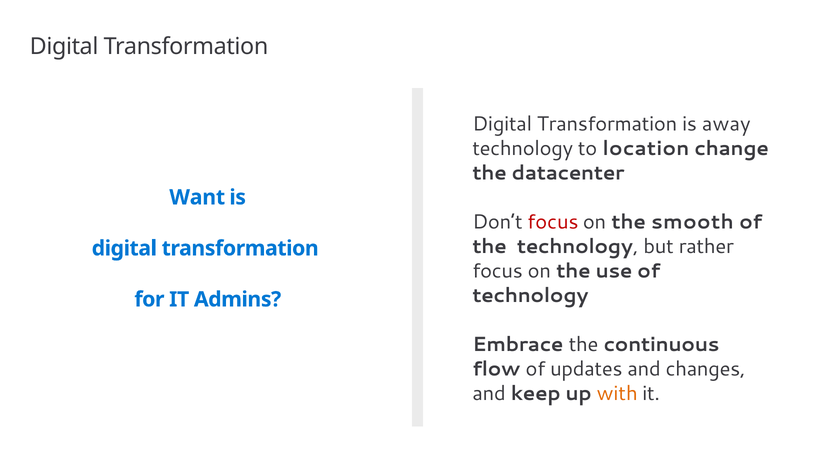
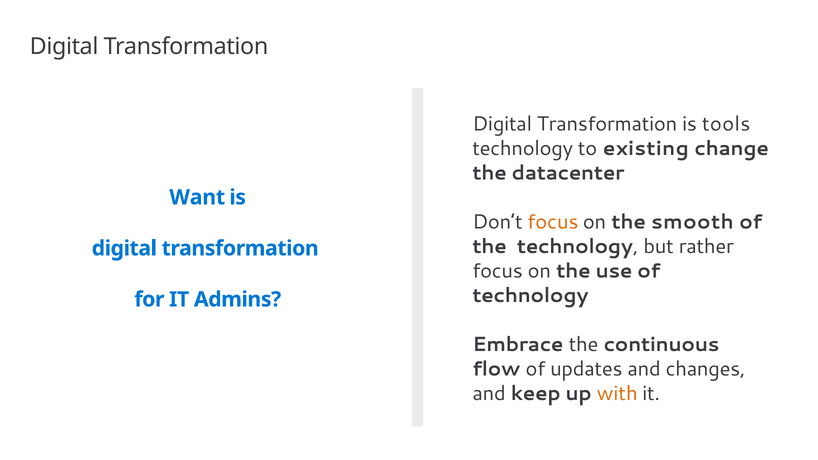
away: away -> tools (726, 124)
location: location -> existing (646, 148)
focus colour: red -> orange (553, 222)
